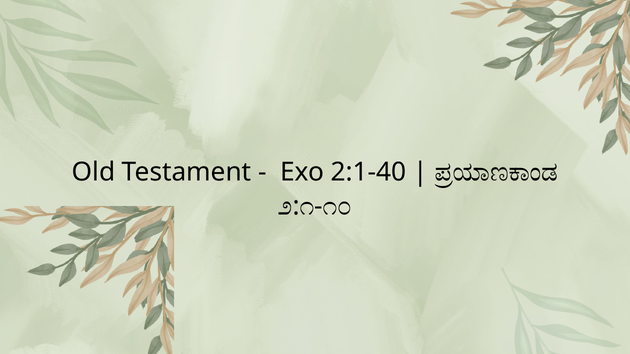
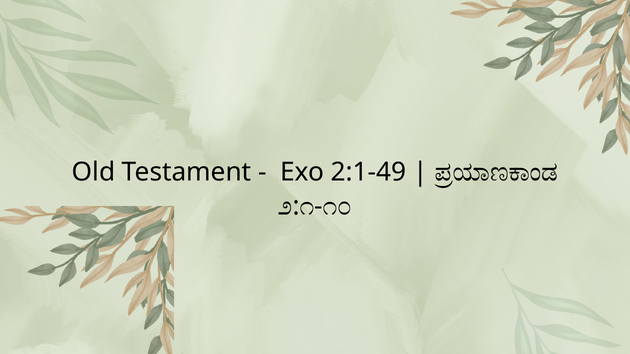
2:1-40: 2:1-40 -> 2:1-49 (369, 172)
